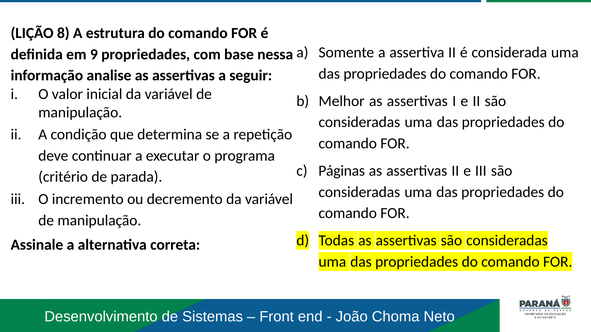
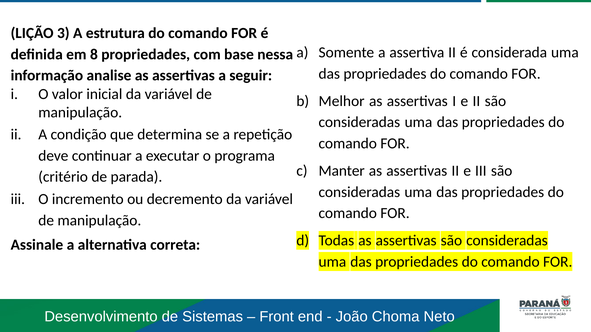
8: 8 -> 3 (63, 33)
9: 9 -> 8 (94, 54)
Páginas: Páginas -> Manter (342, 171)
